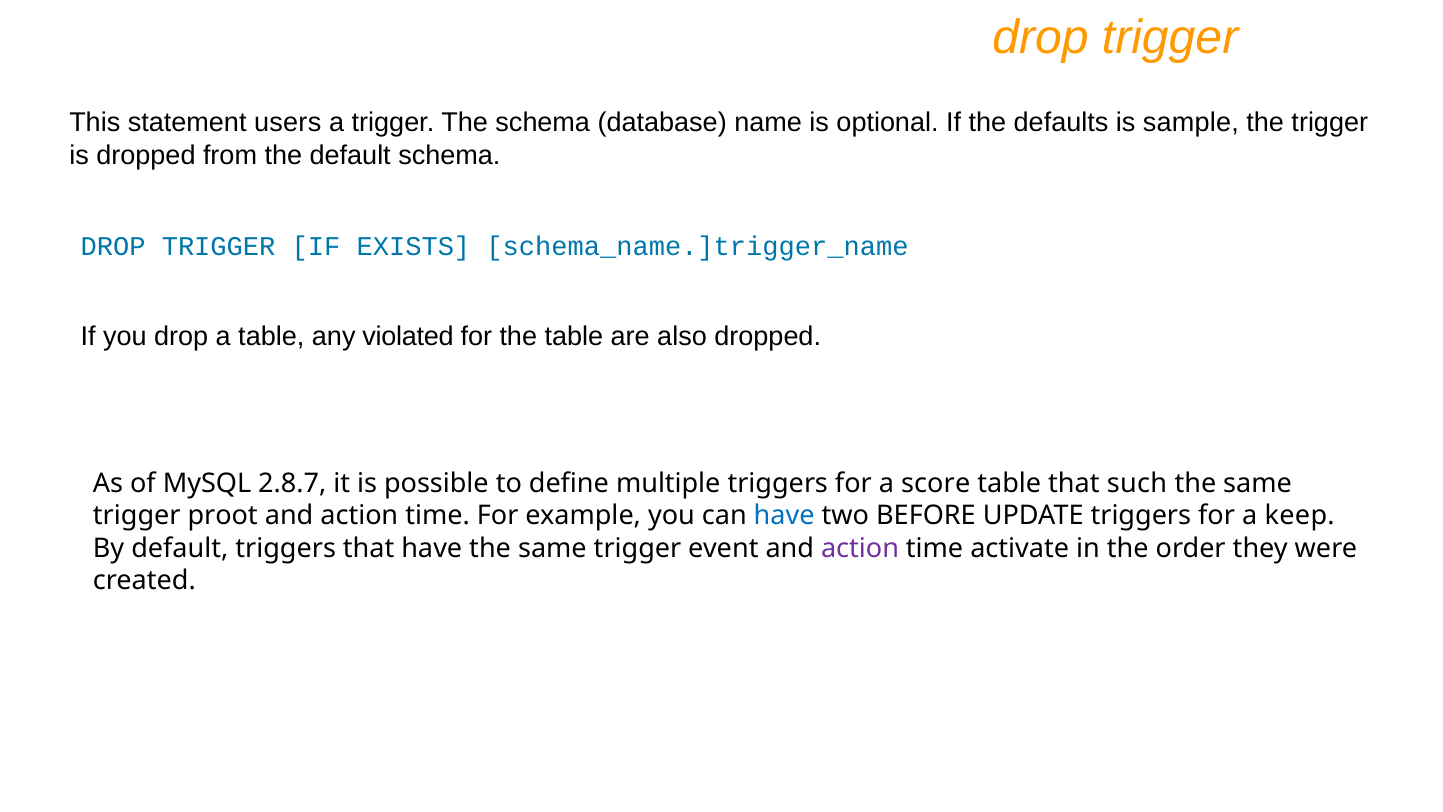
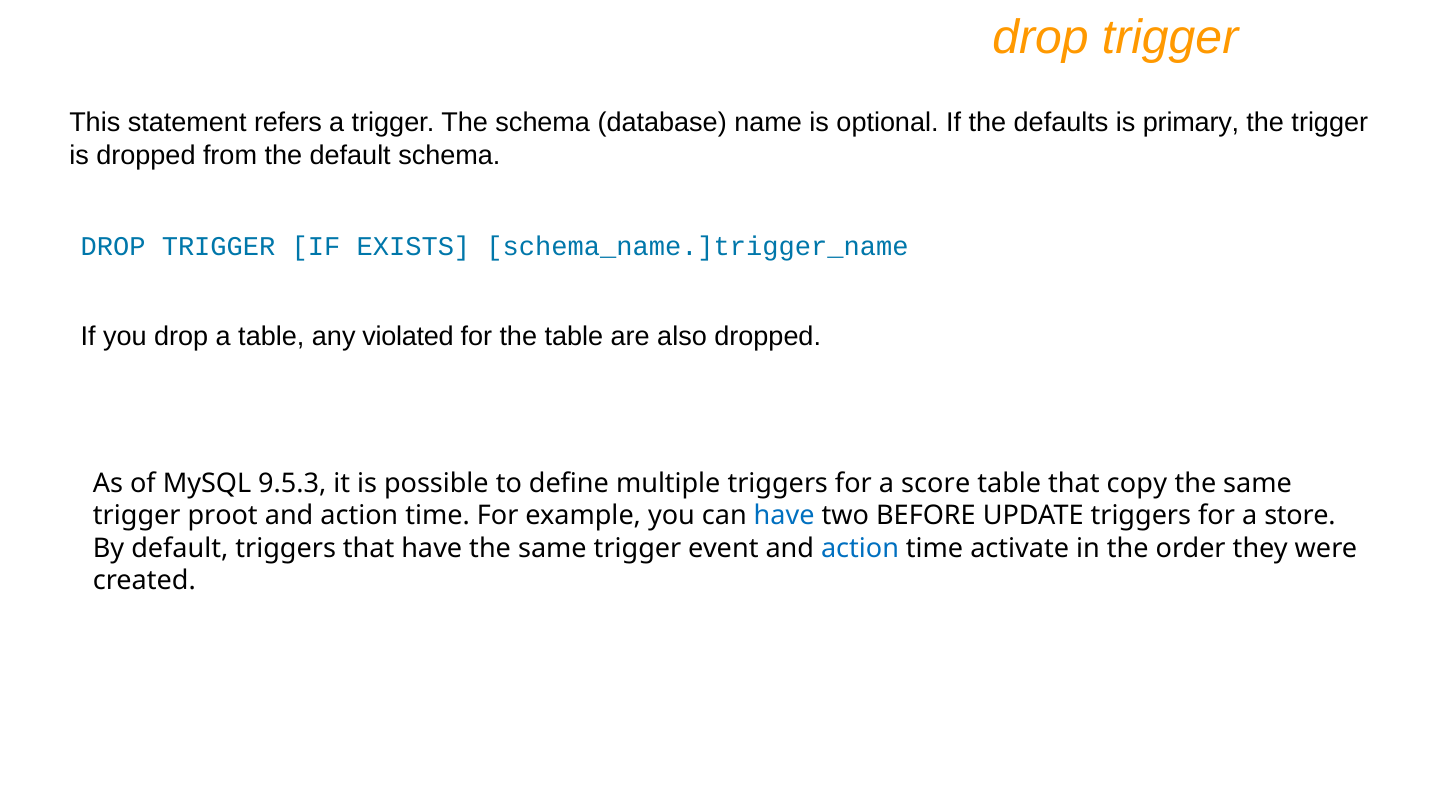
users: users -> refers (288, 123)
sample: sample -> primary (1191, 123)
2.8.7: 2.8.7 -> 9.5.3 (292, 483)
such: such -> copy (1137, 483)
keep: keep -> store (1300, 516)
action colour: purple -> blue (860, 548)
